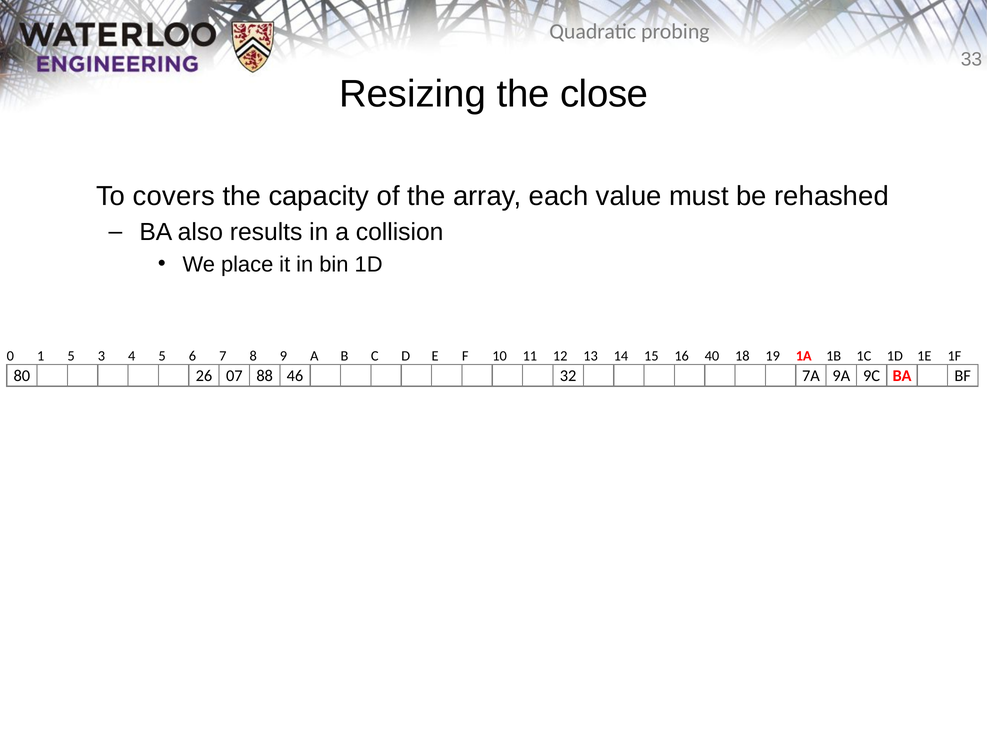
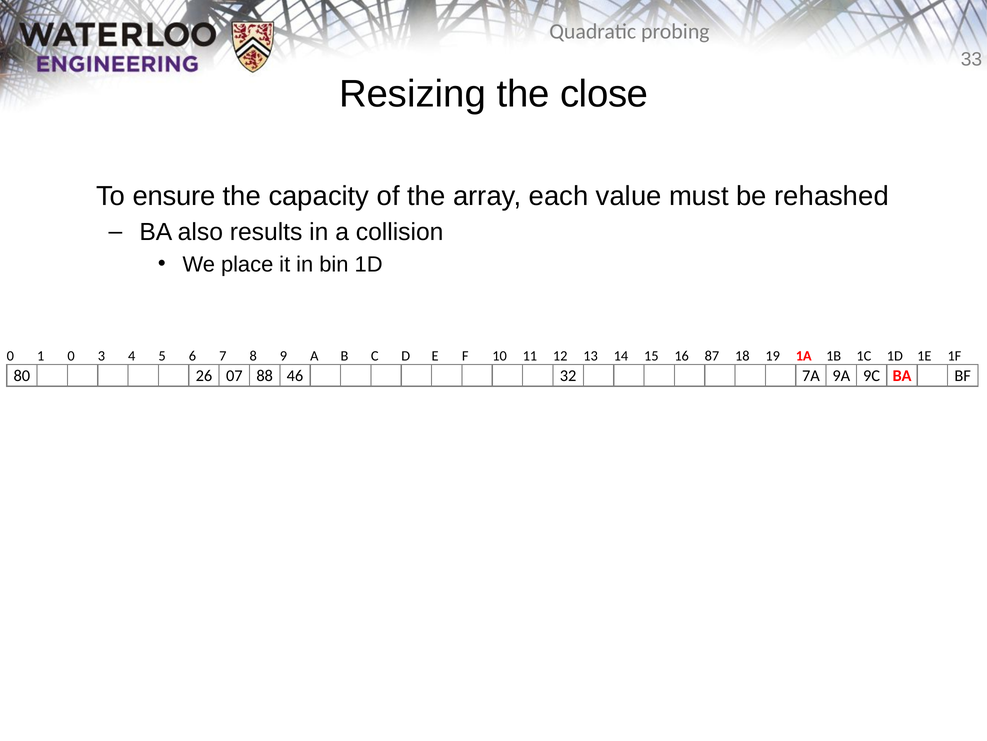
covers: covers -> ensure (174, 196)
1 5: 5 -> 0 (71, 356)
40: 40 -> 87 (712, 356)
